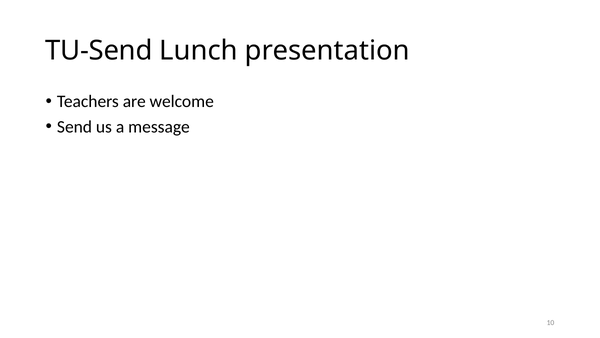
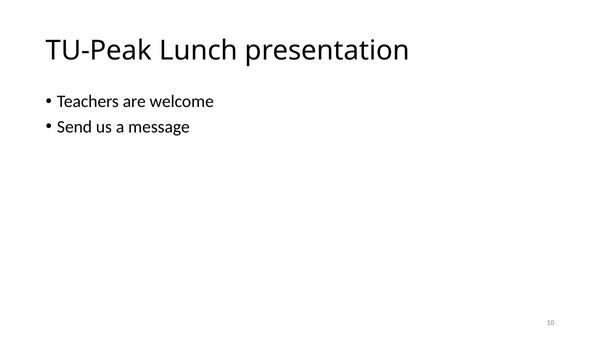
TU-Send: TU-Send -> TU-Peak (99, 50)
